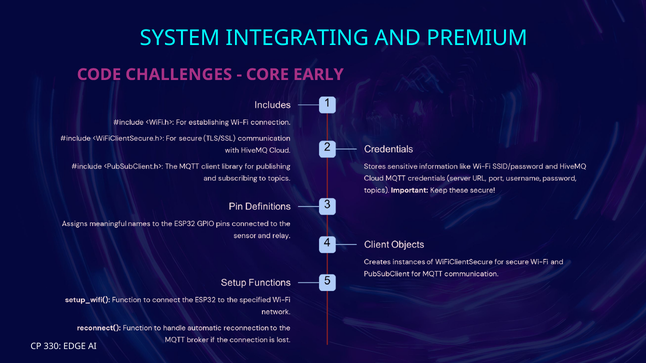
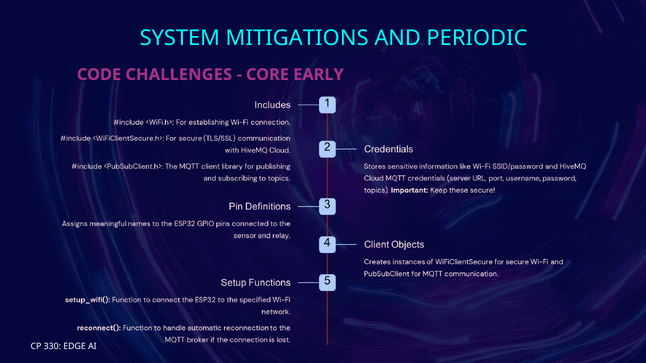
INTEGRATING: INTEGRATING -> MITIGATIONS (297, 38)
PREMIUM: PREMIUM -> PERIODIC (477, 38)
